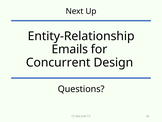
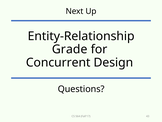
Emails: Emails -> Grade (70, 49)
